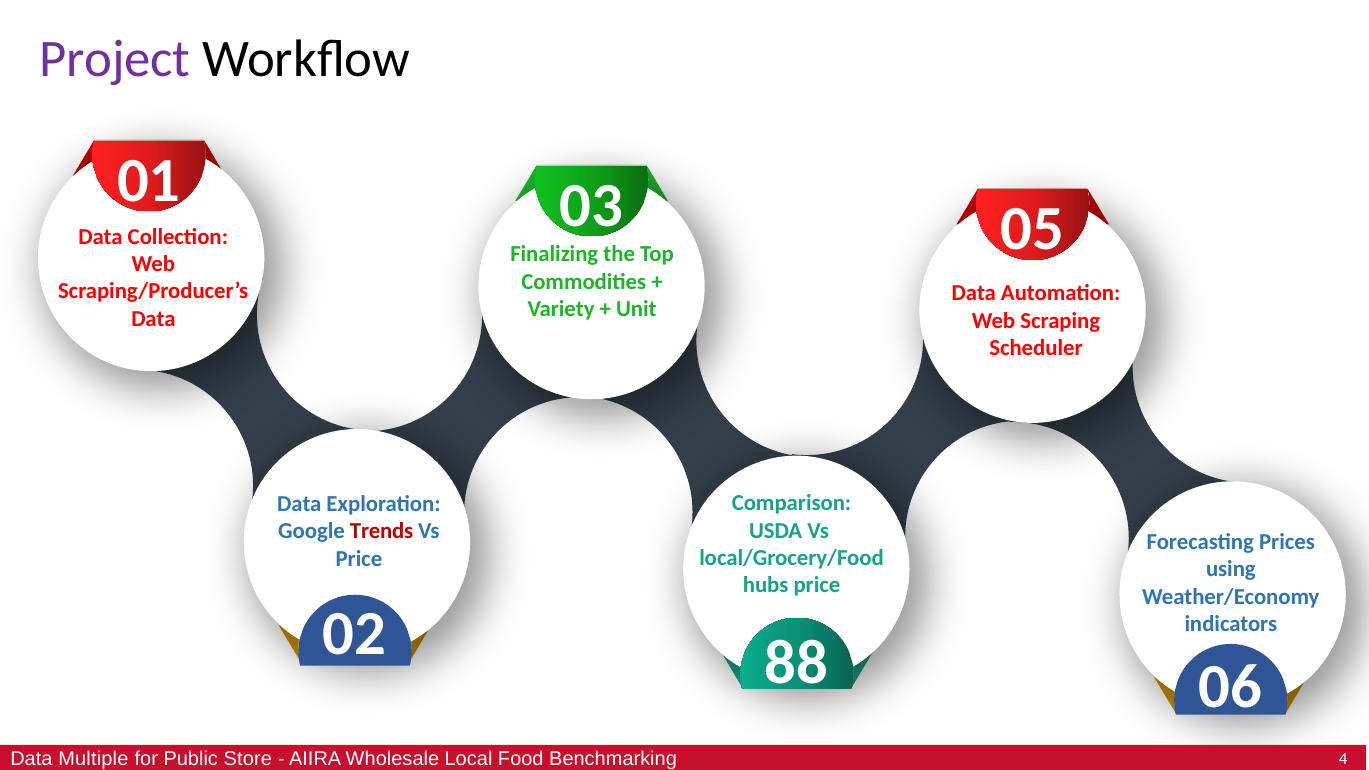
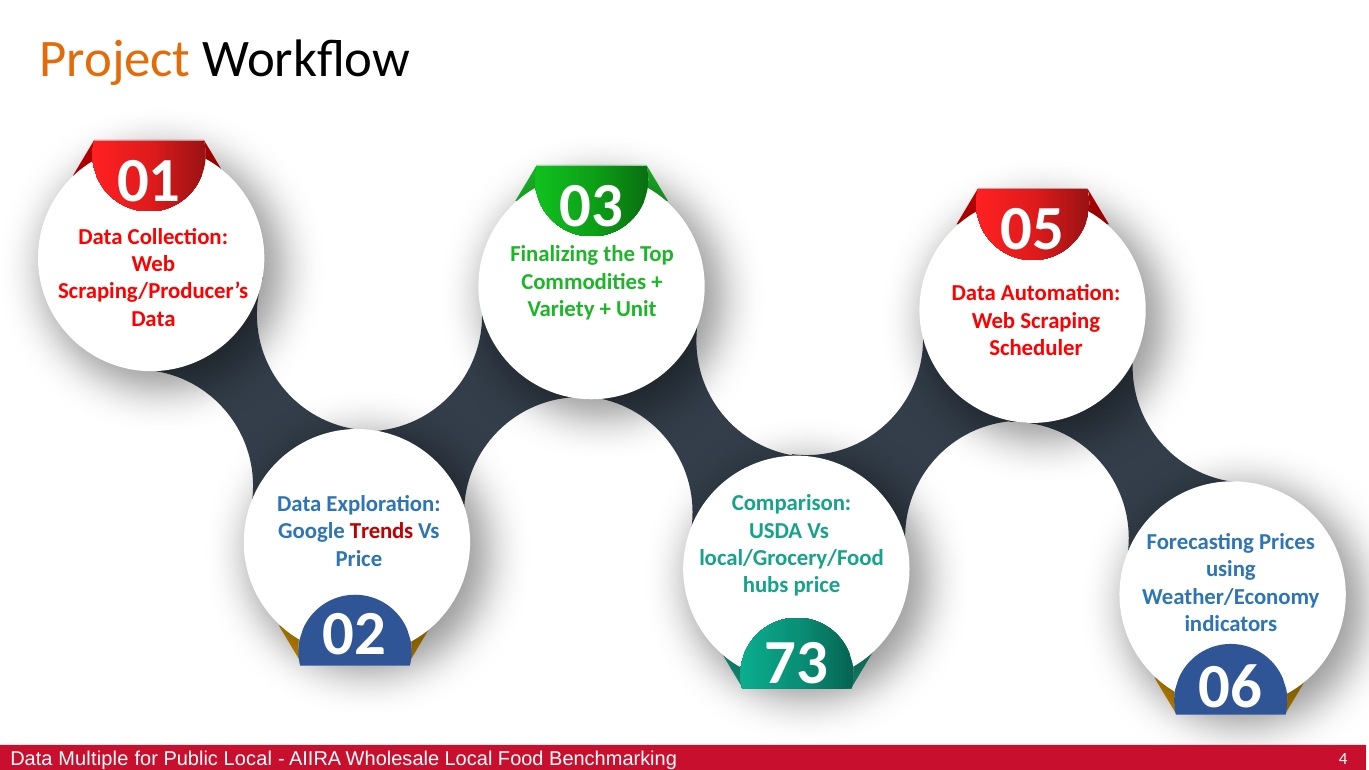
Project colour: purple -> orange (115, 59)
88: 88 -> 73 (796, 663)
Public Store: Store -> Local (248, 759)
